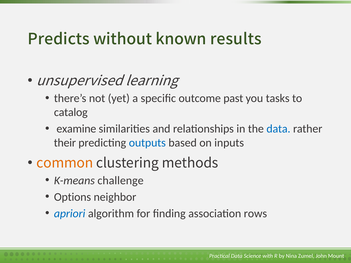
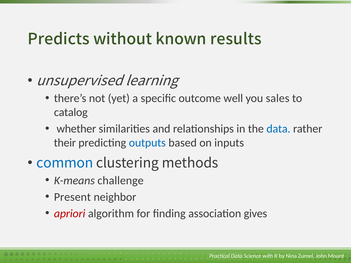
past: past -> well (233, 98)
tasks: tasks -> sales (278, 98)
examine: examine -> whether (76, 129)
common colour: orange -> blue (65, 163)
Options: Options -> Present (72, 197)
apriori colour: blue -> red (70, 214)
rows: rows -> gives (255, 214)
